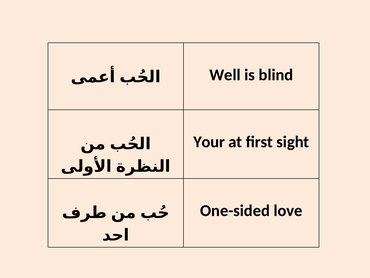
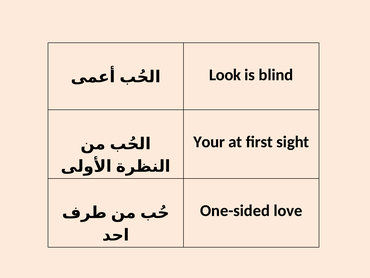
Well: Well -> Look (225, 75)
